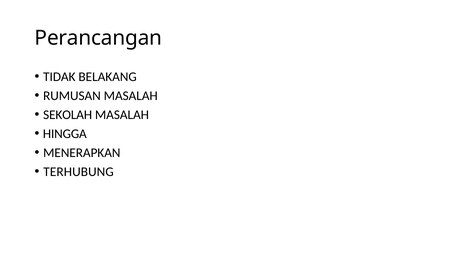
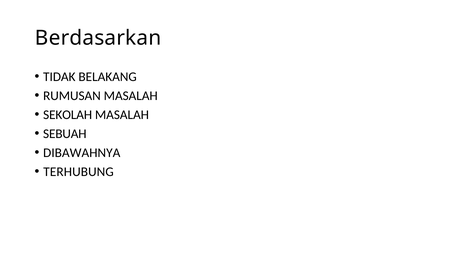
Perancangan: Perancangan -> Berdasarkan (98, 38)
HINGGA: HINGGA -> SEBUAH (65, 134)
MENERAPKAN: MENERAPKAN -> DIBAWAHNYA (82, 153)
